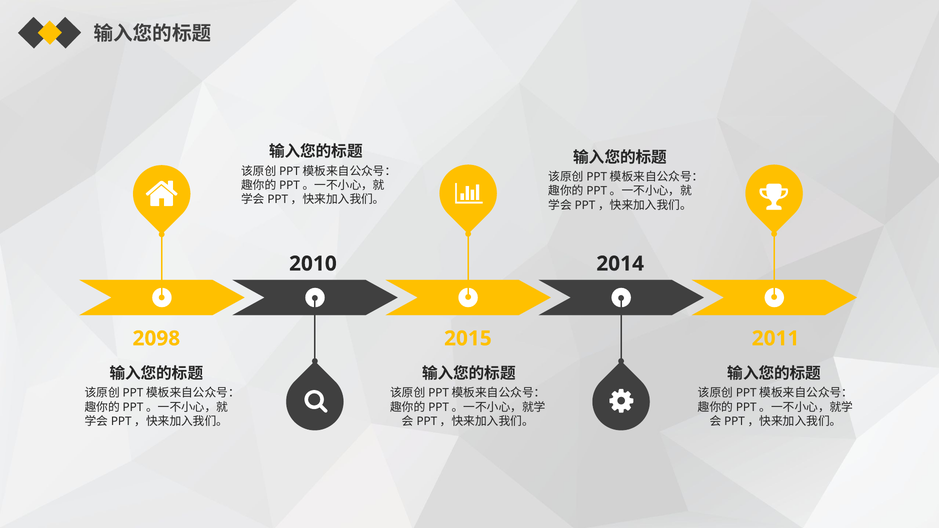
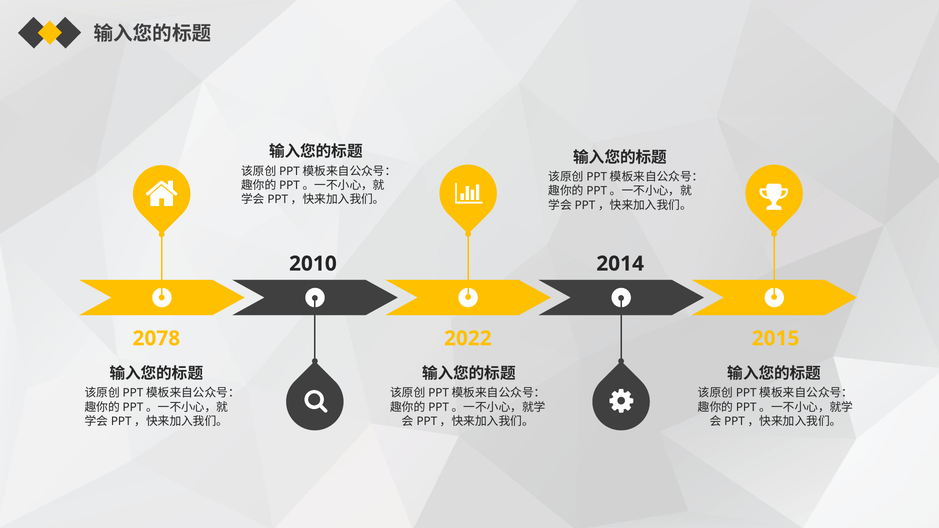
2098: 2098 -> 2078 (156, 339)
2015: 2015 -> 2022 (468, 339)
2011: 2011 -> 2015 (776, 339)
